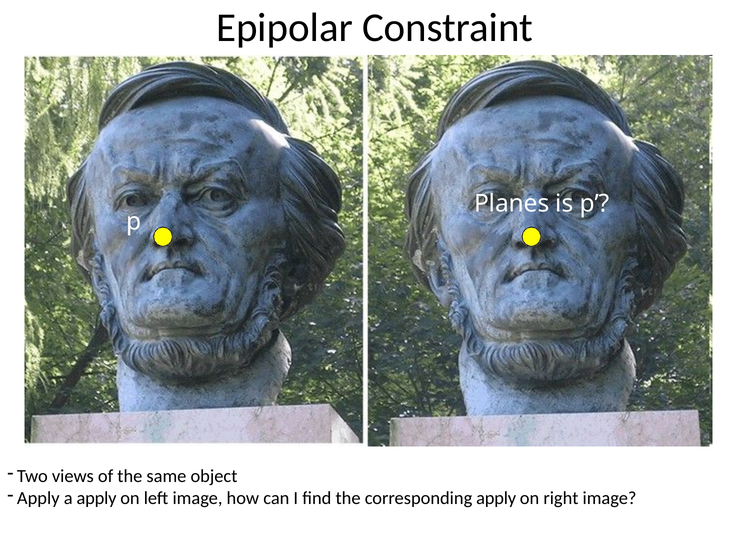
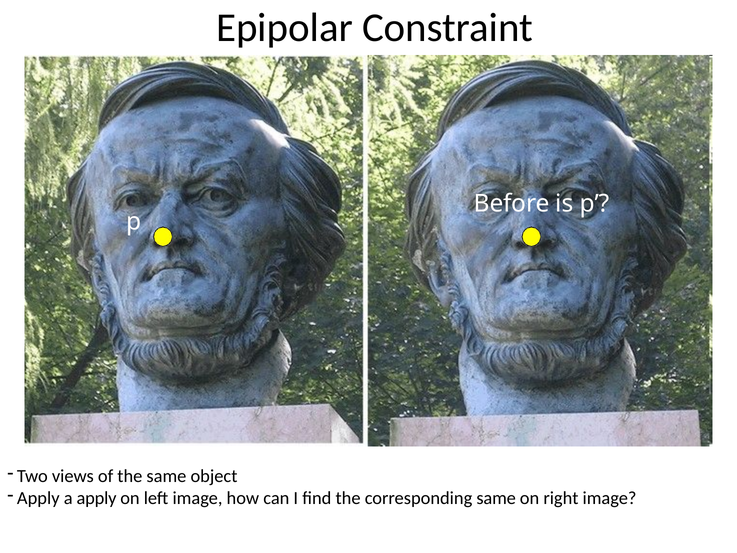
Planes: Planes -> Before (512, 203)
corresponding apply: apply -> same (496, 498)
